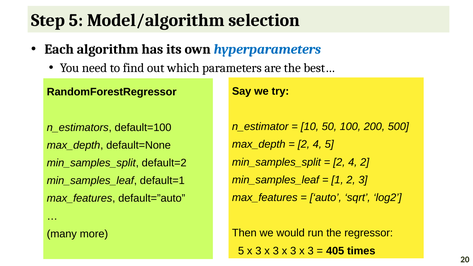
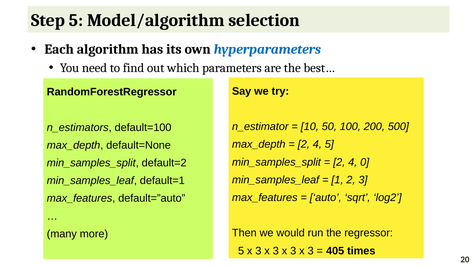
4 2: 2 -> 0 (365, 162)
